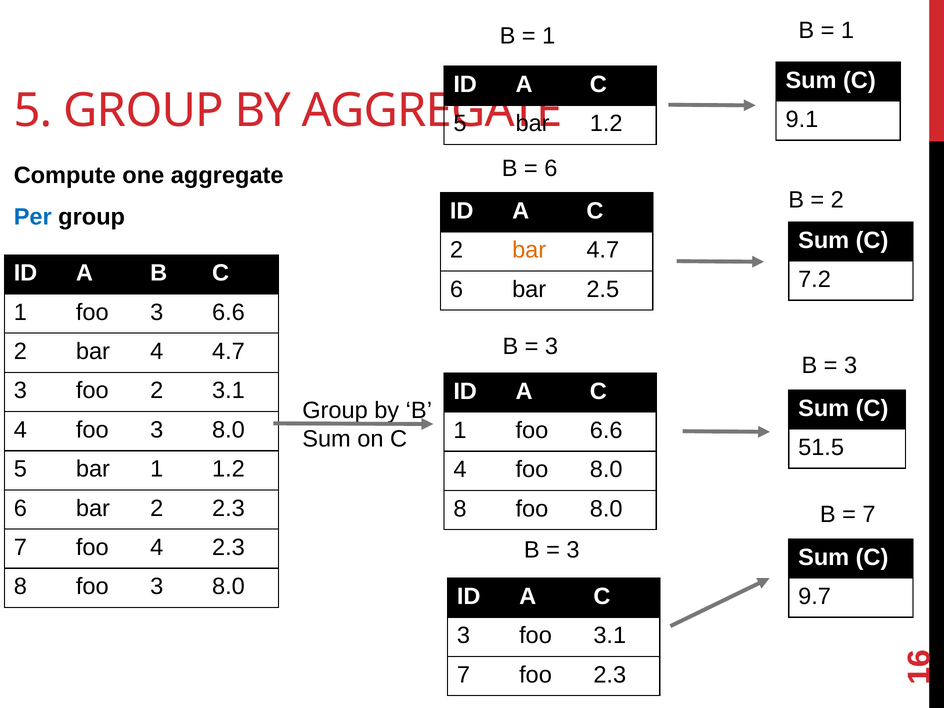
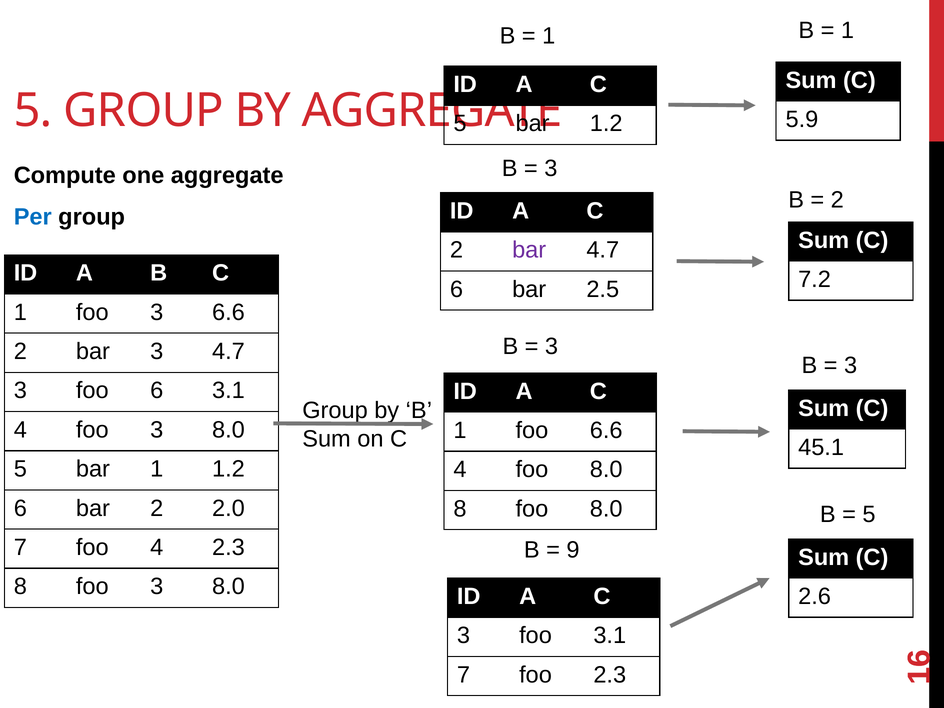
9.1: 9.1 -> 5.9 (802, 119)
6: 6 -> 3 (551, 168)
bar colour: orange -> purple (529, 250)
bar 4: 4 -> 3 (157, 352)
foo 2: 2 -> 6 (157, 391)
51.5: 51.5 -> 45.1 (821, 447)
2 2.3: 2.3 -> 2.0 (228, 508)
7: 7 -> 5 (869, 514)
3: 3 -> 9 (573, 550)
9.7: 9.7 -> 2.6 (815, 596)
